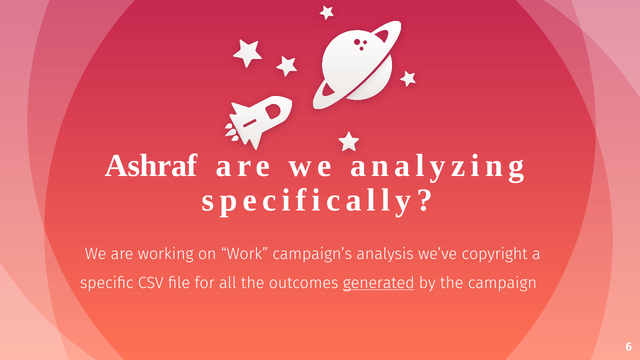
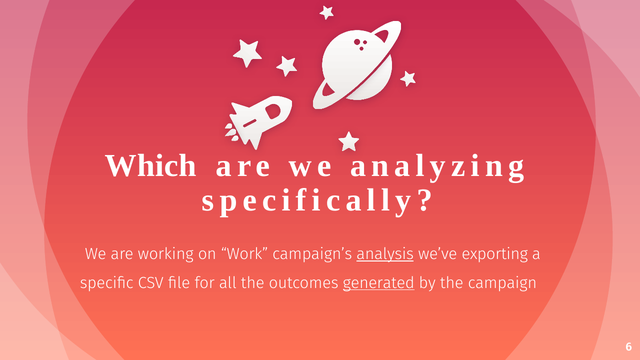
Ashraf: Ashraf -> Which (151, 166)
analysis underline: none -> present (385, 254)
copyright: copyright -> exporting (495, 254)
